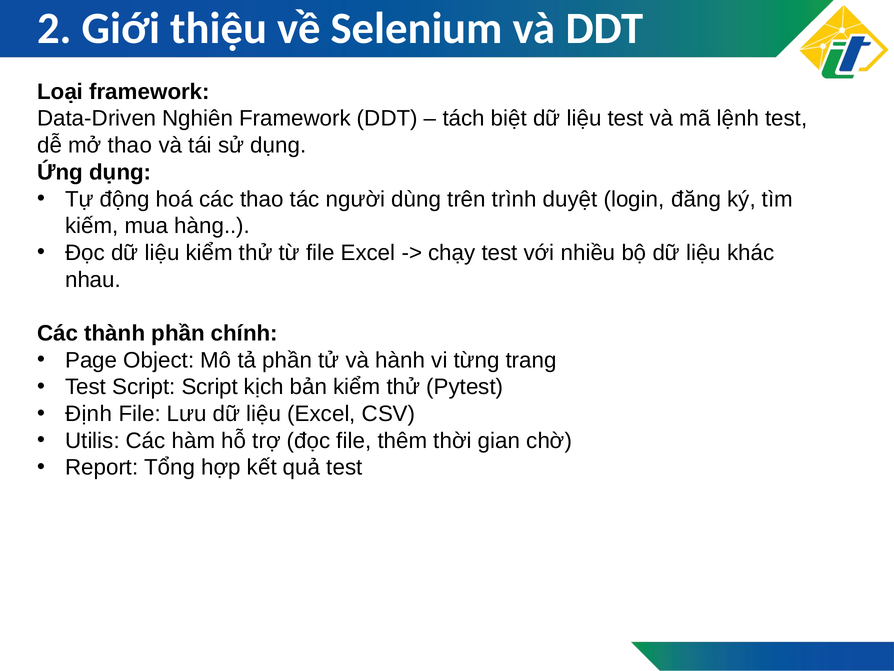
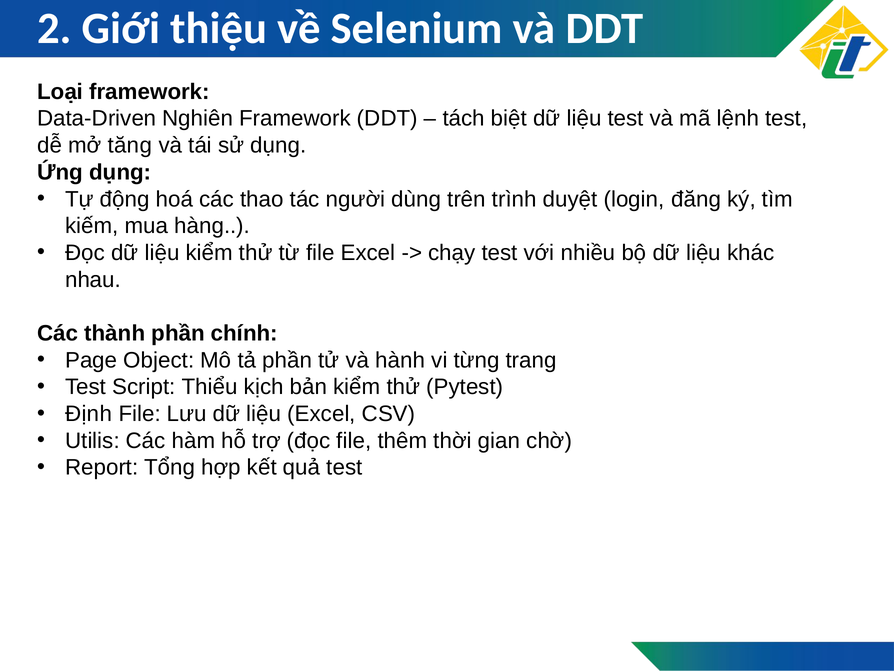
mở thao: thao -> tăng (130, 145)
Script Script: Script -> Thiểu (210, 387)
